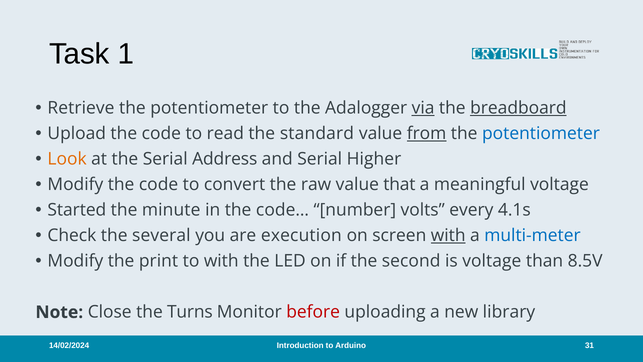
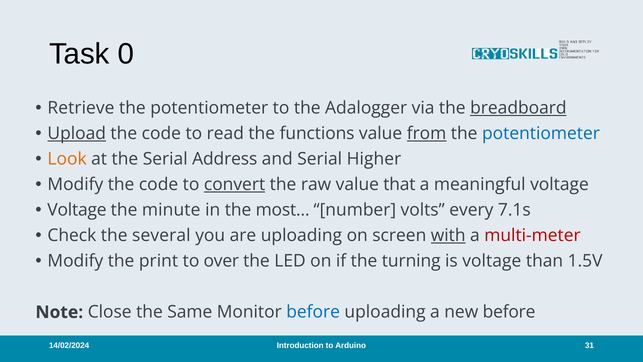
1: 1 -> 0 (126, 54)
via underline: present -> none (423, 108)
Upload underline: none -> present (77, 133)
standard: standard -> functions (317, 133)
convert underline: none -> present (235, 184)
Started: Started -> Voltage (77, 210)
code…: code… -> most… (283, 210)
4.1s: 4.1s -> 7.1s (514, 210)
are execution: execution -> uploading (301, 235)
multi-meter colour: blue -> red (533, 235)
to with: with -> over (221, 261)
second: second -> turning (411, 261)
8.5V: 8.5V -> 1.5V (585, 261)
Turns: Turns -> Same (190, 312)
before colour: red -> blue (313, 312)
new library: library -> before (509, 312)
